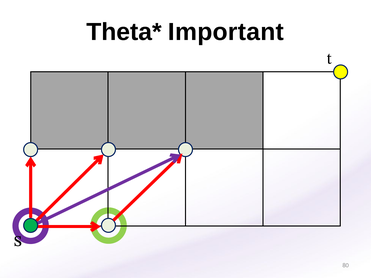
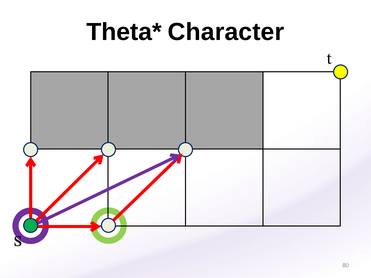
Important: Important -> Character (226, 32)
